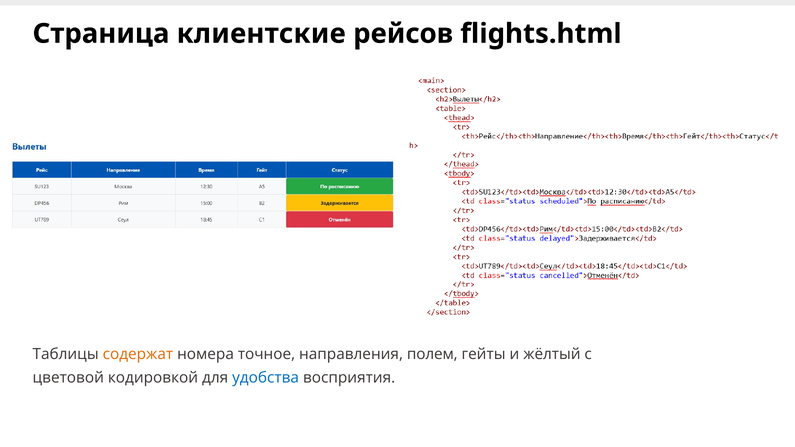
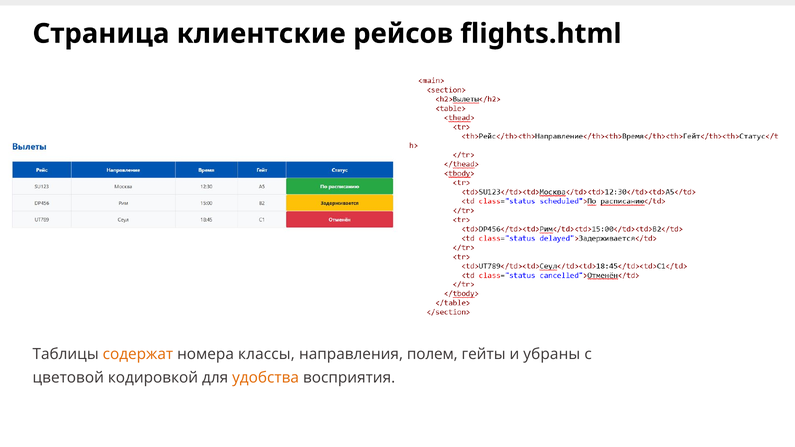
точное: точное -> классы (266, 355)
жёлтый: жёлтый -> убраны (552, 355)
удобства colour: blue -> orange (266, 378)
